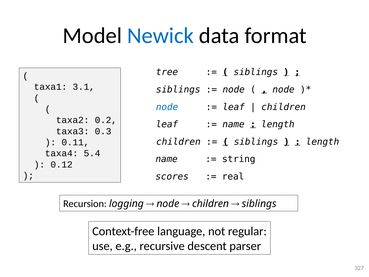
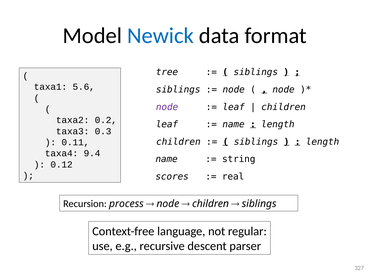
3.1: 3.1 -> 5.6 (84, 87)
node colour: blue -> purple (167, 107)
5.4: 5.4 -> 9.4 (92, 153)
logging: logging -> process (126, 204)
